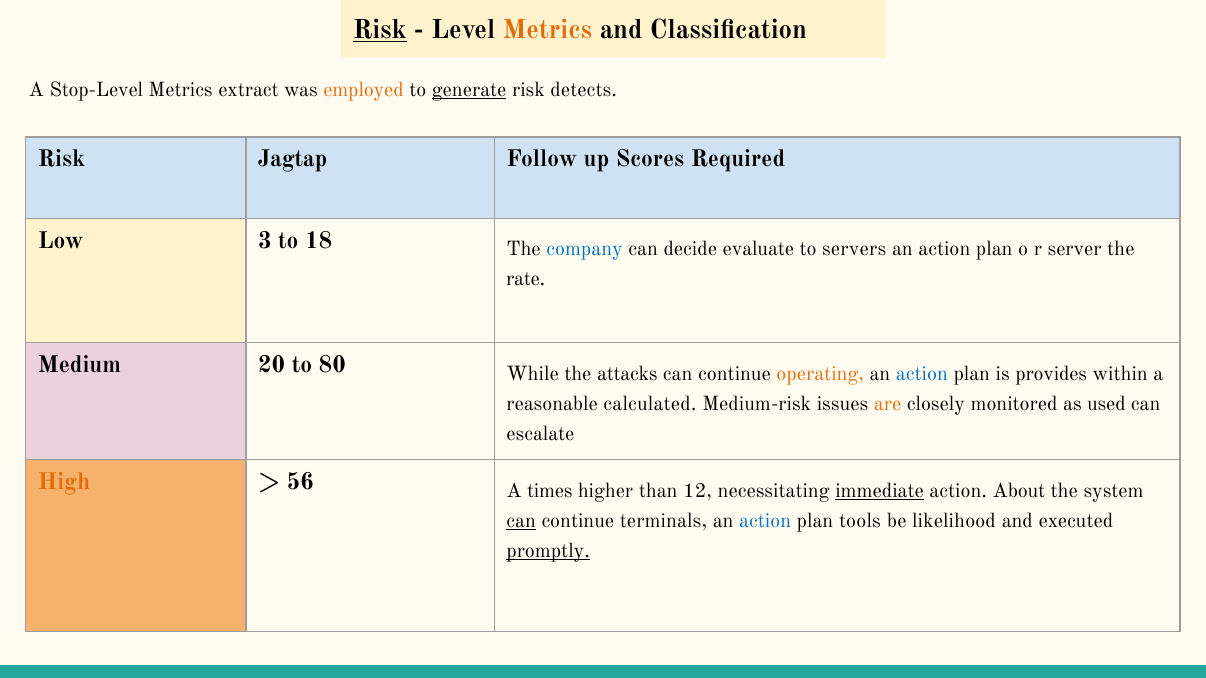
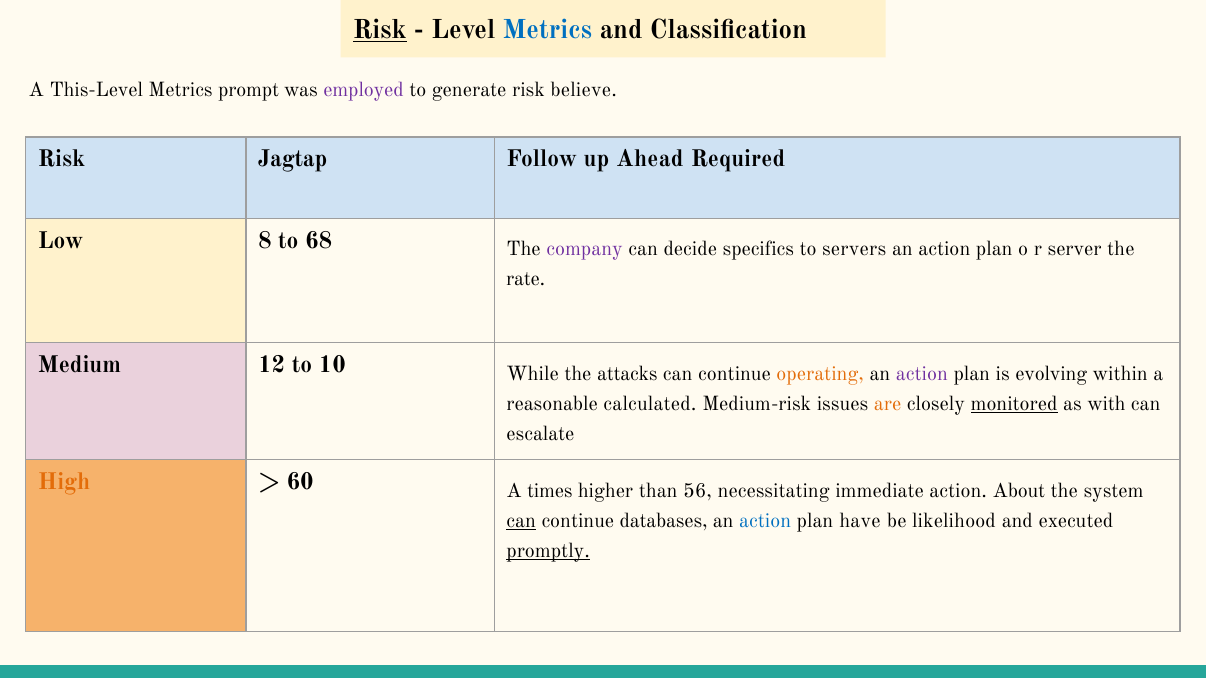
Metrics colour: orange -> blue (547, 30)
Stop-Level: Stop-Level -> This-Level (96, 90)
extract: extract -> prompt (249, 90)
employed colour: orange -> purple (364, 90)
generate underline: present -> none (469, 90)
detects: detects -> believe (584, 90)
Scores: Scores -> Ahead (650, 159)
3: 3 -> 8 (265, 240)
18: 18 -> 68 (319, 240)
company colour: blue -> purple (585, 249)
evaluate: evaluate -> specifics (758, 249)
20: 20 -> 12 (272, 365)
80: 80 -> 10 (332, 365)
action colour: blue -> purple (922, 374)
provides: provides -> evolving (1051, 374)
monitored underline: none -> present (1014, 404)
used: used -> with (1106, 404)
56: 56 -> 60 (300, 482)
12: 12 -> 56 (698, 491)
immediate underline: present -> none (880, 491)
terminals: terminals -> databases (664, 521)
tools: tools -> have (860, 521)
